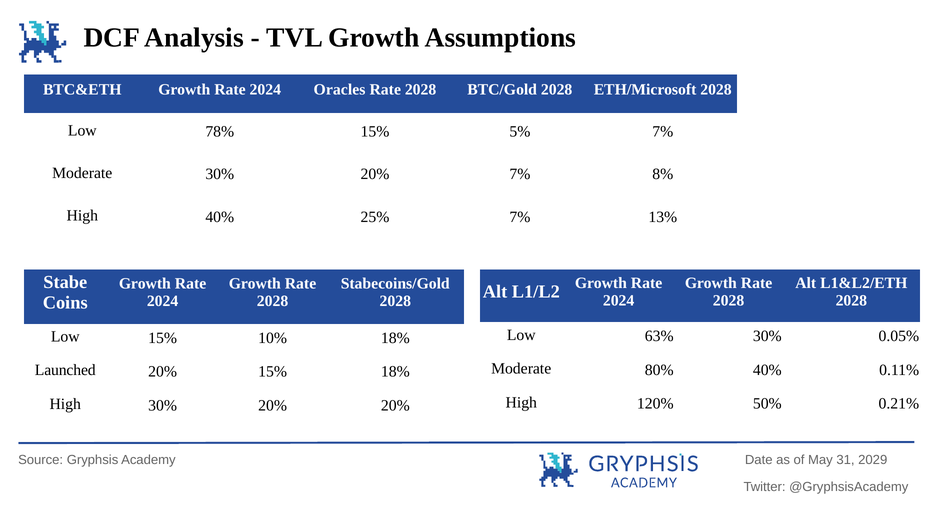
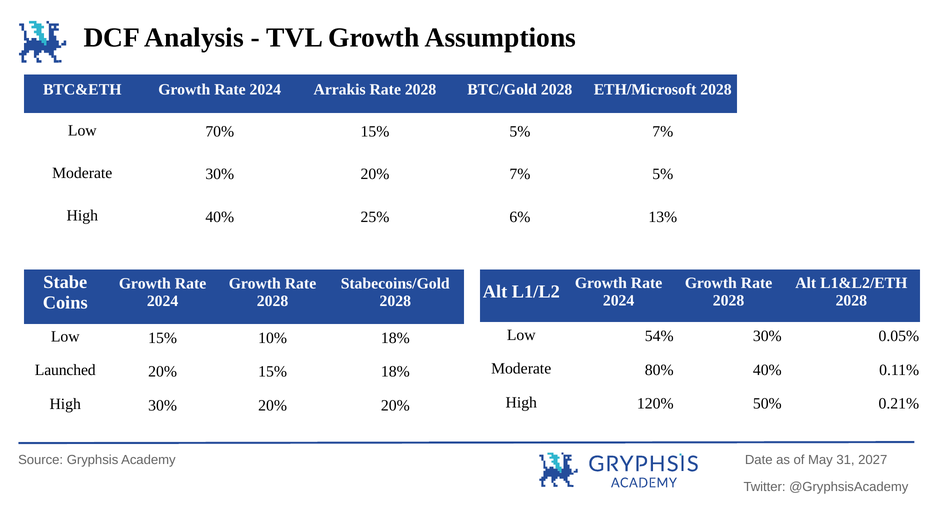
Oracles: Oracles -> Arrakis (340, 90)
78%: 78% -> 70% (220, 132)
7% 8%: 8% -> 5% (663, 174)
25% 7%: 7% -> 6% (520, 217)
63%: 63% -> 54% (659, 336)
2029: 2029 -> 2027 (873, 460)
